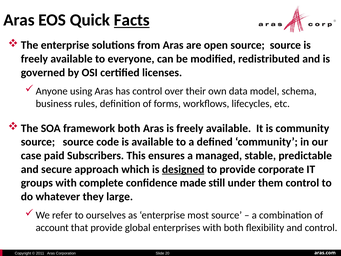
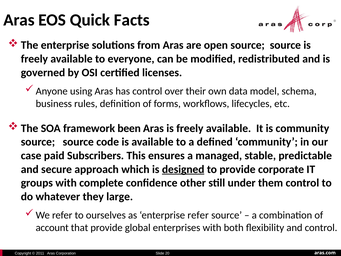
Facts underline: present -> none (132, 20)
framework both: both -> been (129, 128)
made: made -> other (193, 183)
enterprise most: most -> refer (198, 215)
